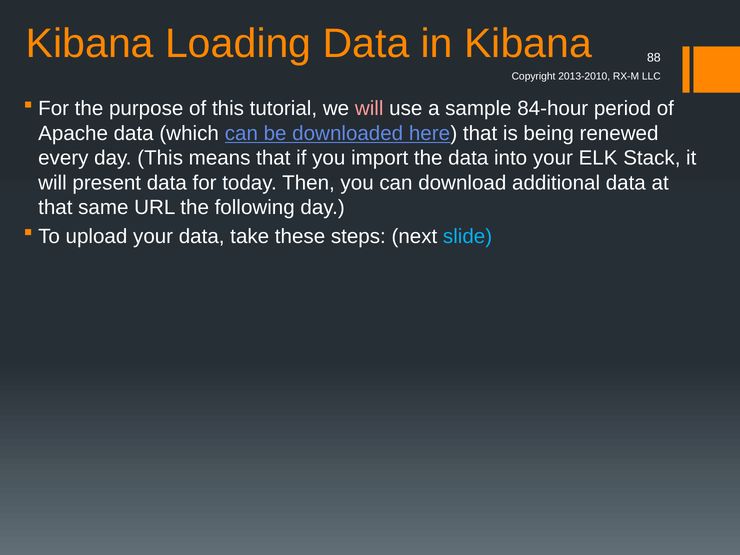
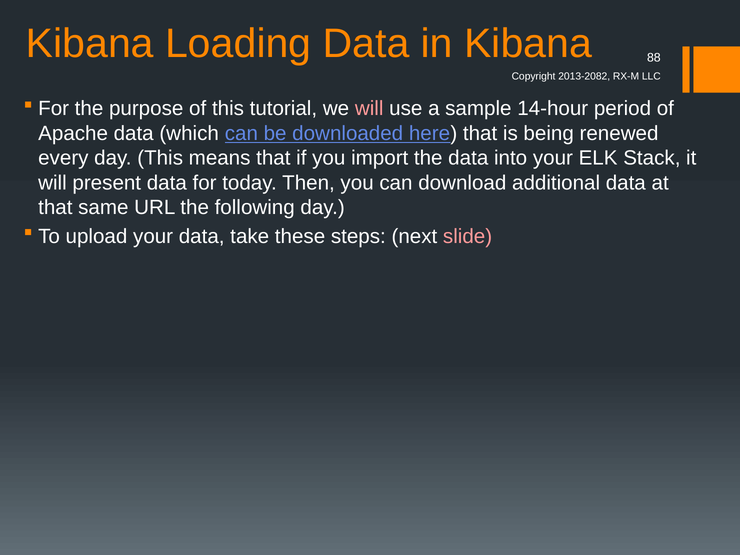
2013-2010: 2013-2010 -> 2013-2082 (584, 76)
84-hour: 84-hour -> 14-hour (553, 109)
slide colour: light blue -> pink (468, 236)
